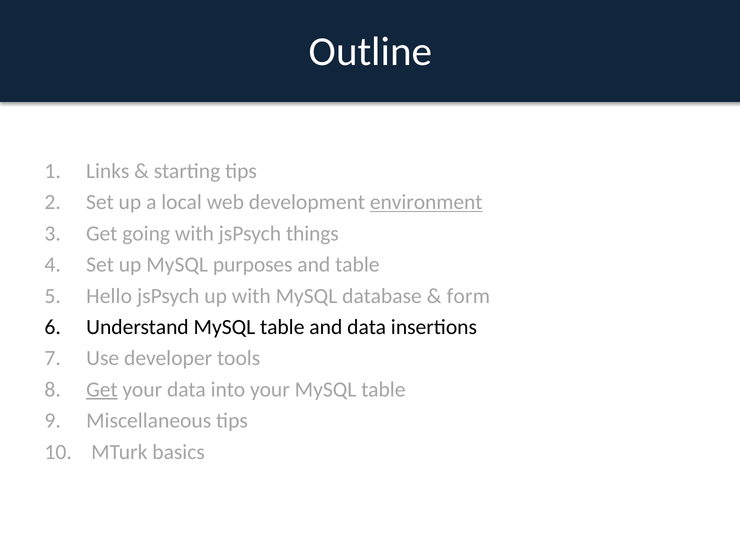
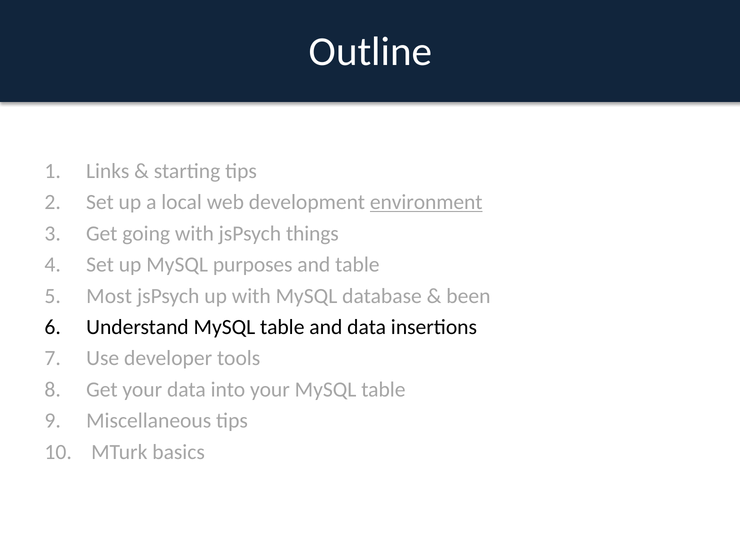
Hello: Hello -> Most (109, 296)
form: form -> been (468, 296)
Get underline: present -> none (102, 390)
